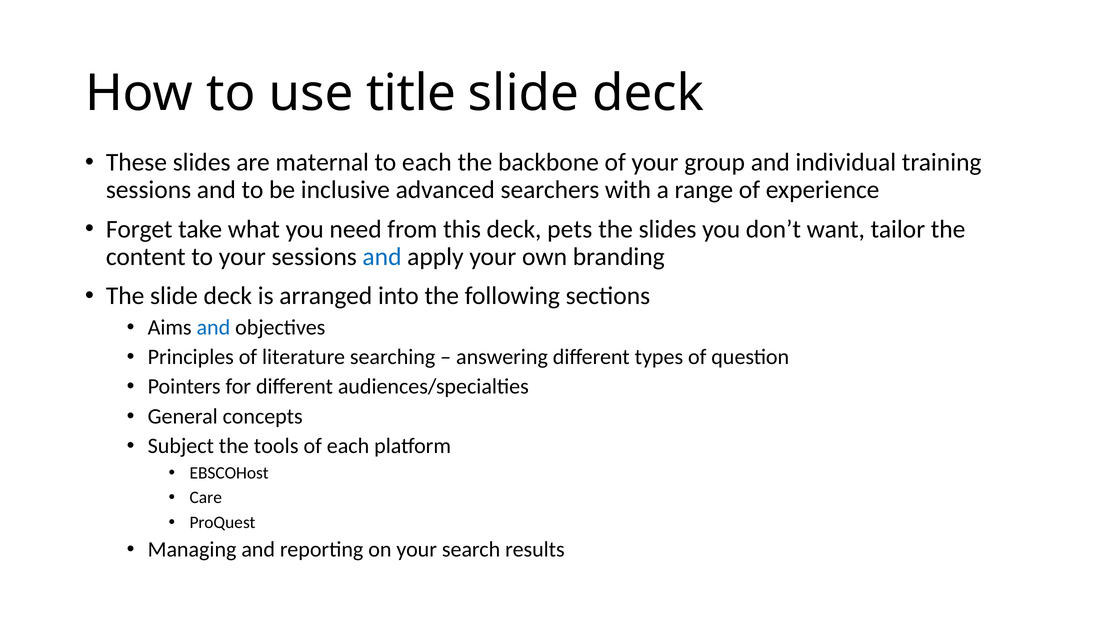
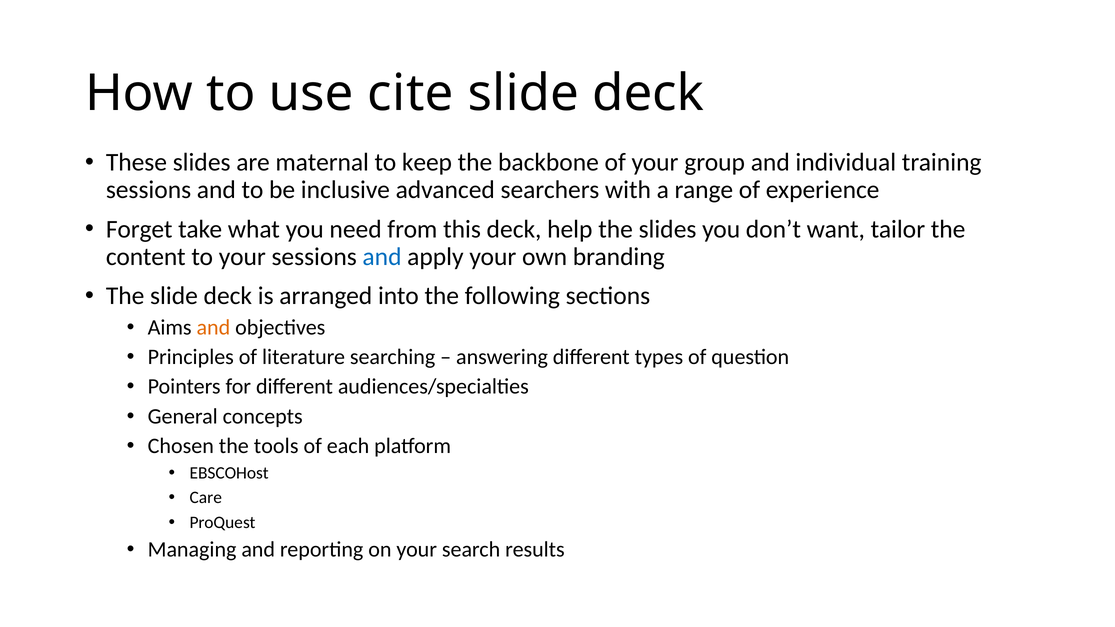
title: title -> cite (411, 94)
to each: each -> keep (427, 162)
pets: pets -> help (570, 229)
and colour: blue -> orange (213, 328)
Subject: Subject -> Chosen (181, 446)
